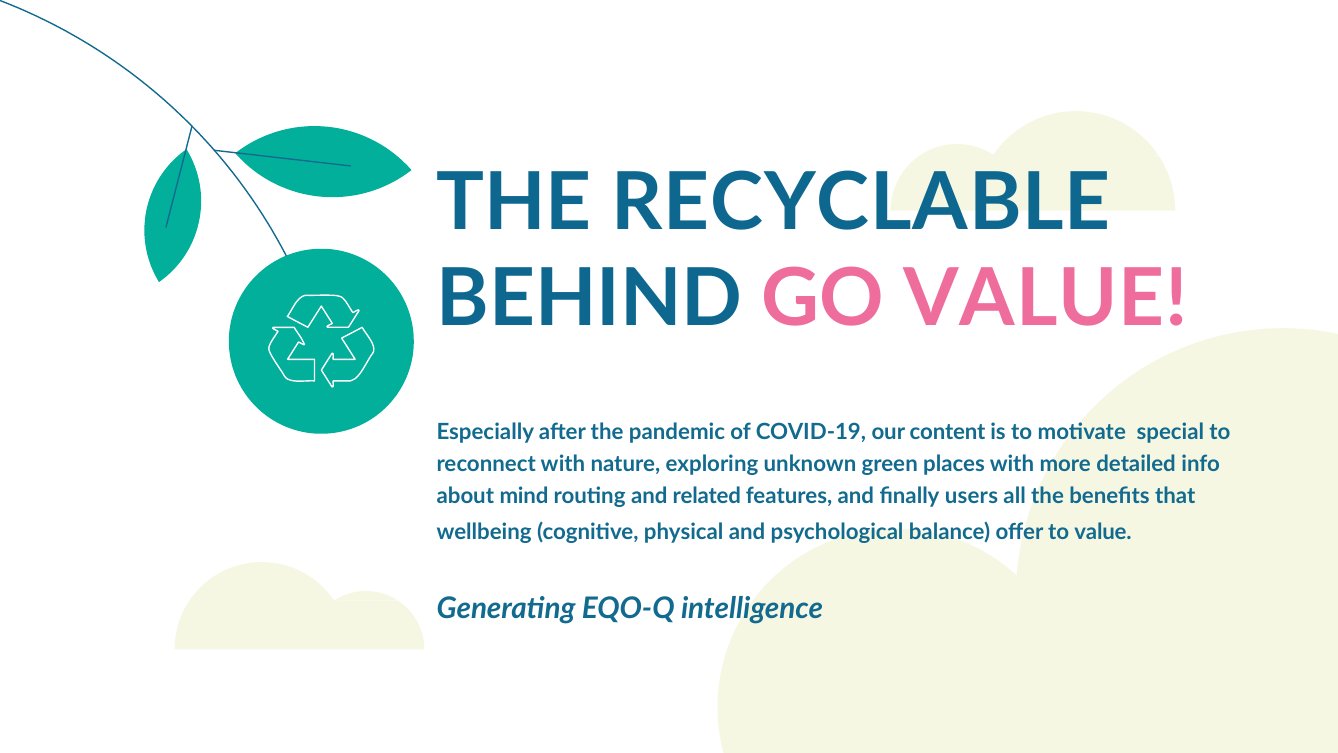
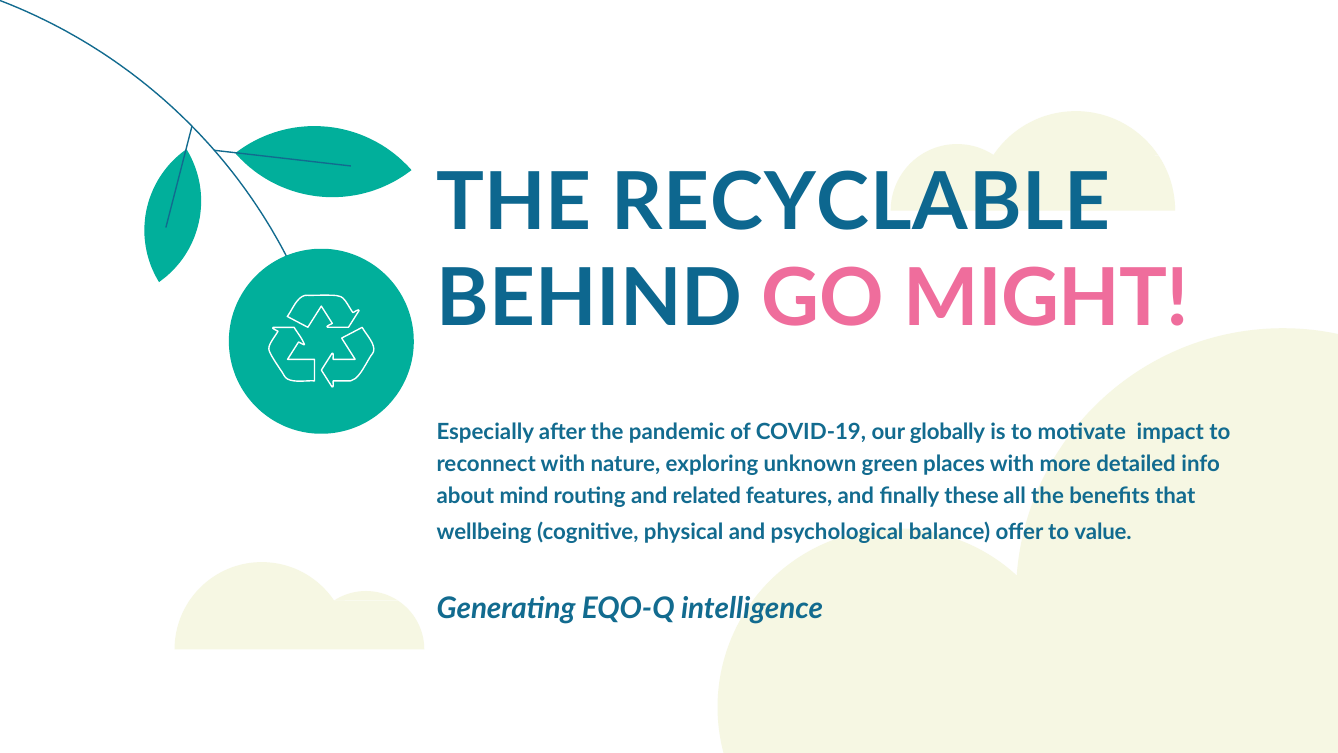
GO VALUE: VALUE -> MIGHT (1046, 299)
content: content -> globally (948, 432)
special: special -> impact (1170, 432)
users: users -> these (972, 496)
